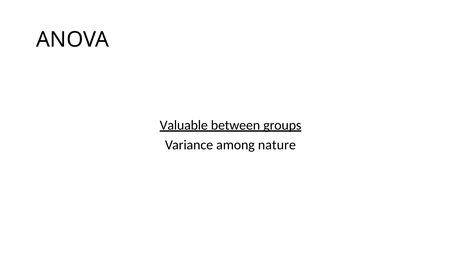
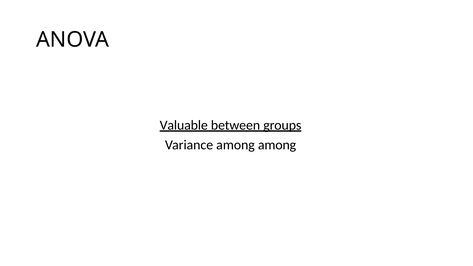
among nature: nature -> among (277, 145)
